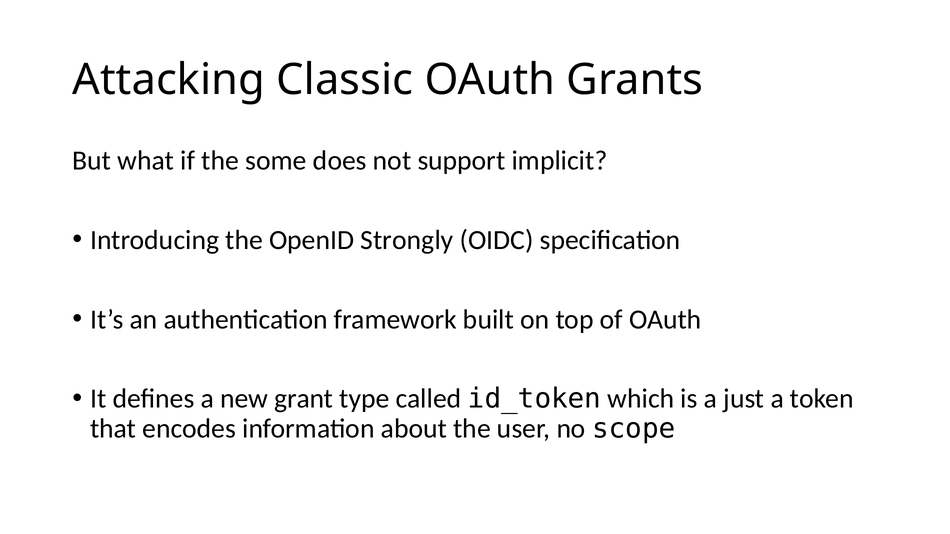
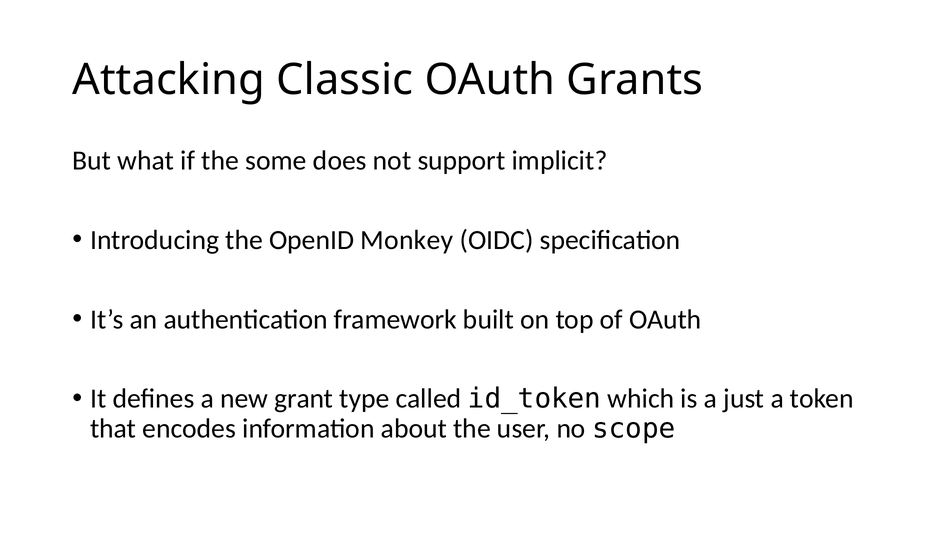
Strongly: Strongly -> Monkey (407, 240)
